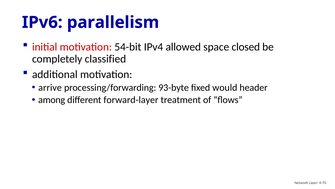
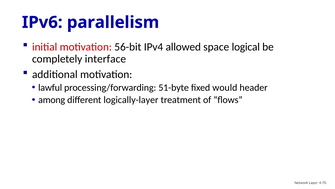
54-bit: 54-bit -> 56-bit (128, 47)
closed: closed -> logical (246, 47)
classified: classified -> interface (105, 59)
arrive: arrive -> lawful (50, 87)
93-byte: 93-byte -> 51-byte (174, 87)
forward-layer: forward-layer -> logically-layer (131, 100)
